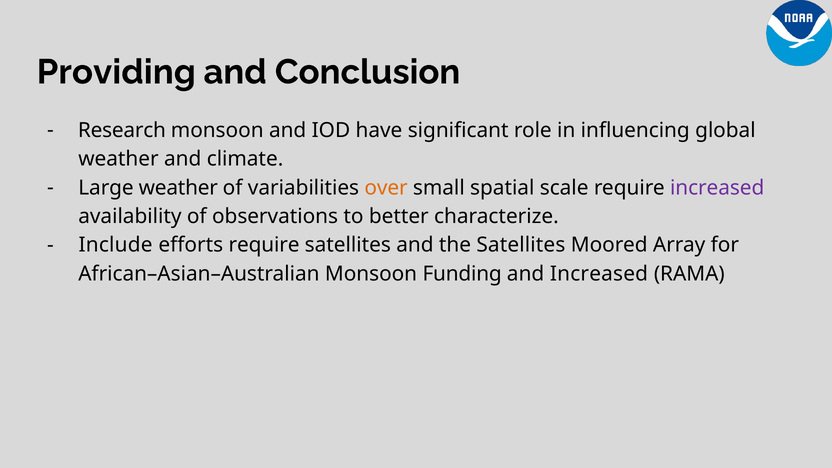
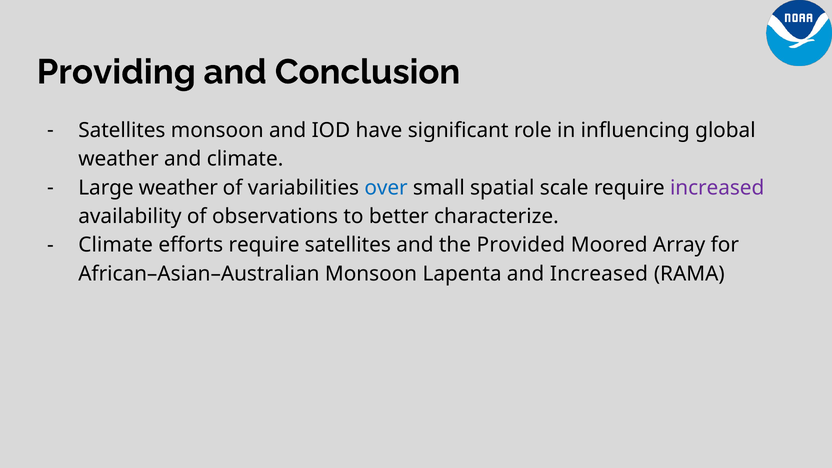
Research: Research -> Satellites (122, 130)
over colour: orange -> blue (386, 188)
Include: Include -> Climate (116, 245)
the Satellites: Satellites -> Provided (521, 245)
Funding: Funding -> Lapenta (462, 274)
